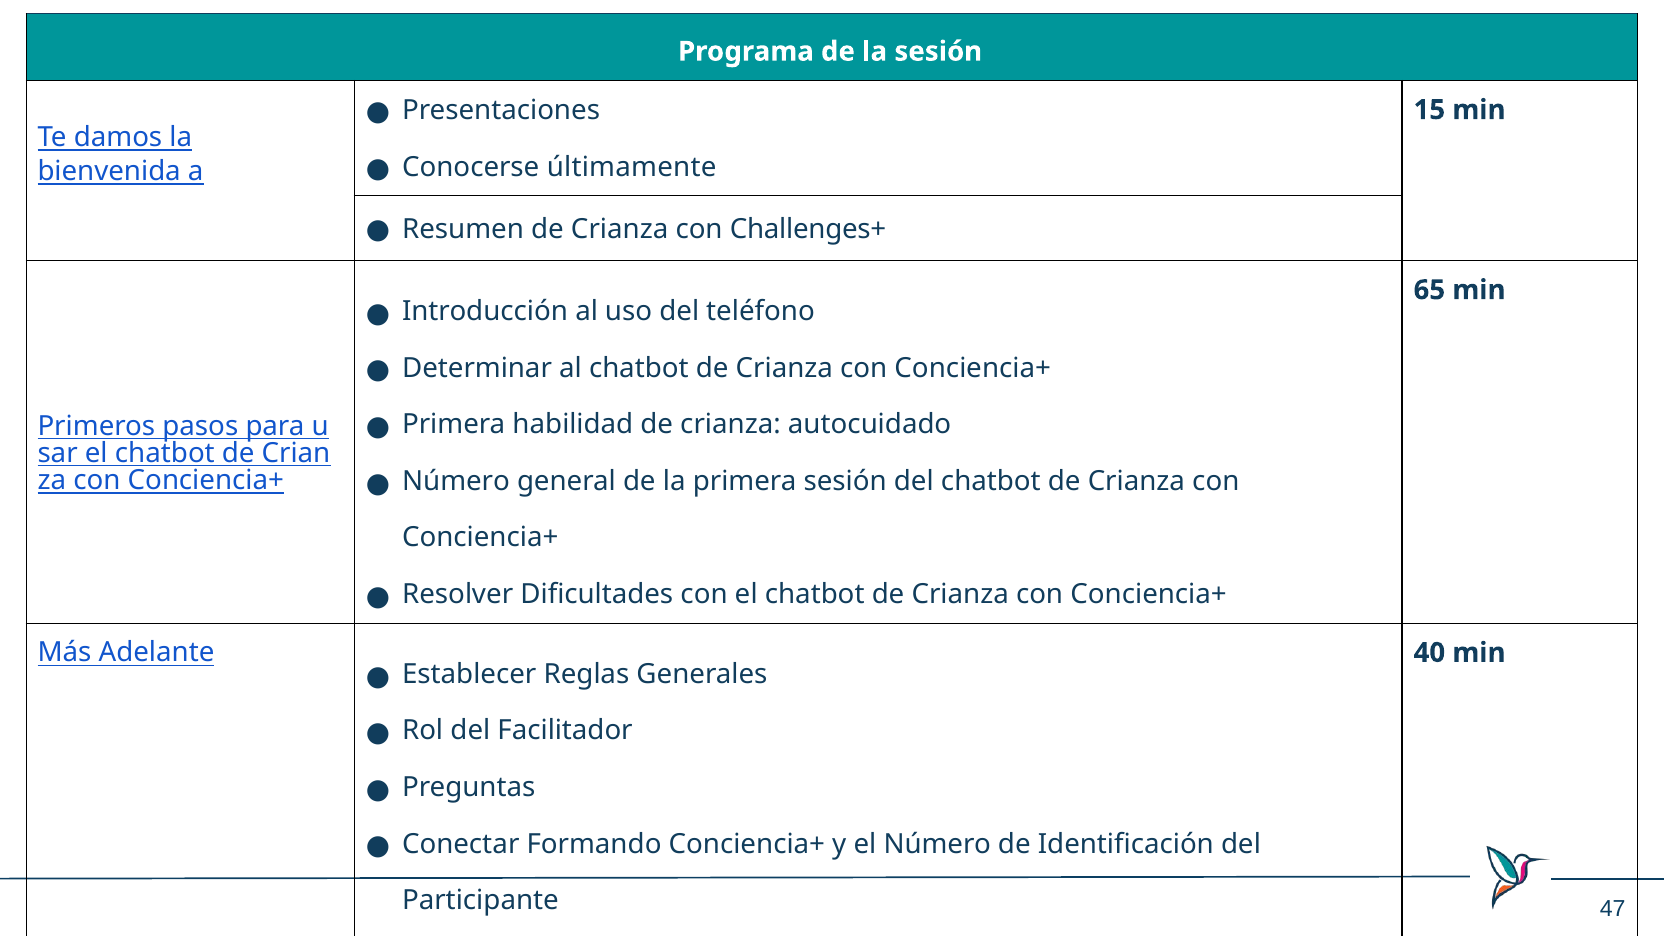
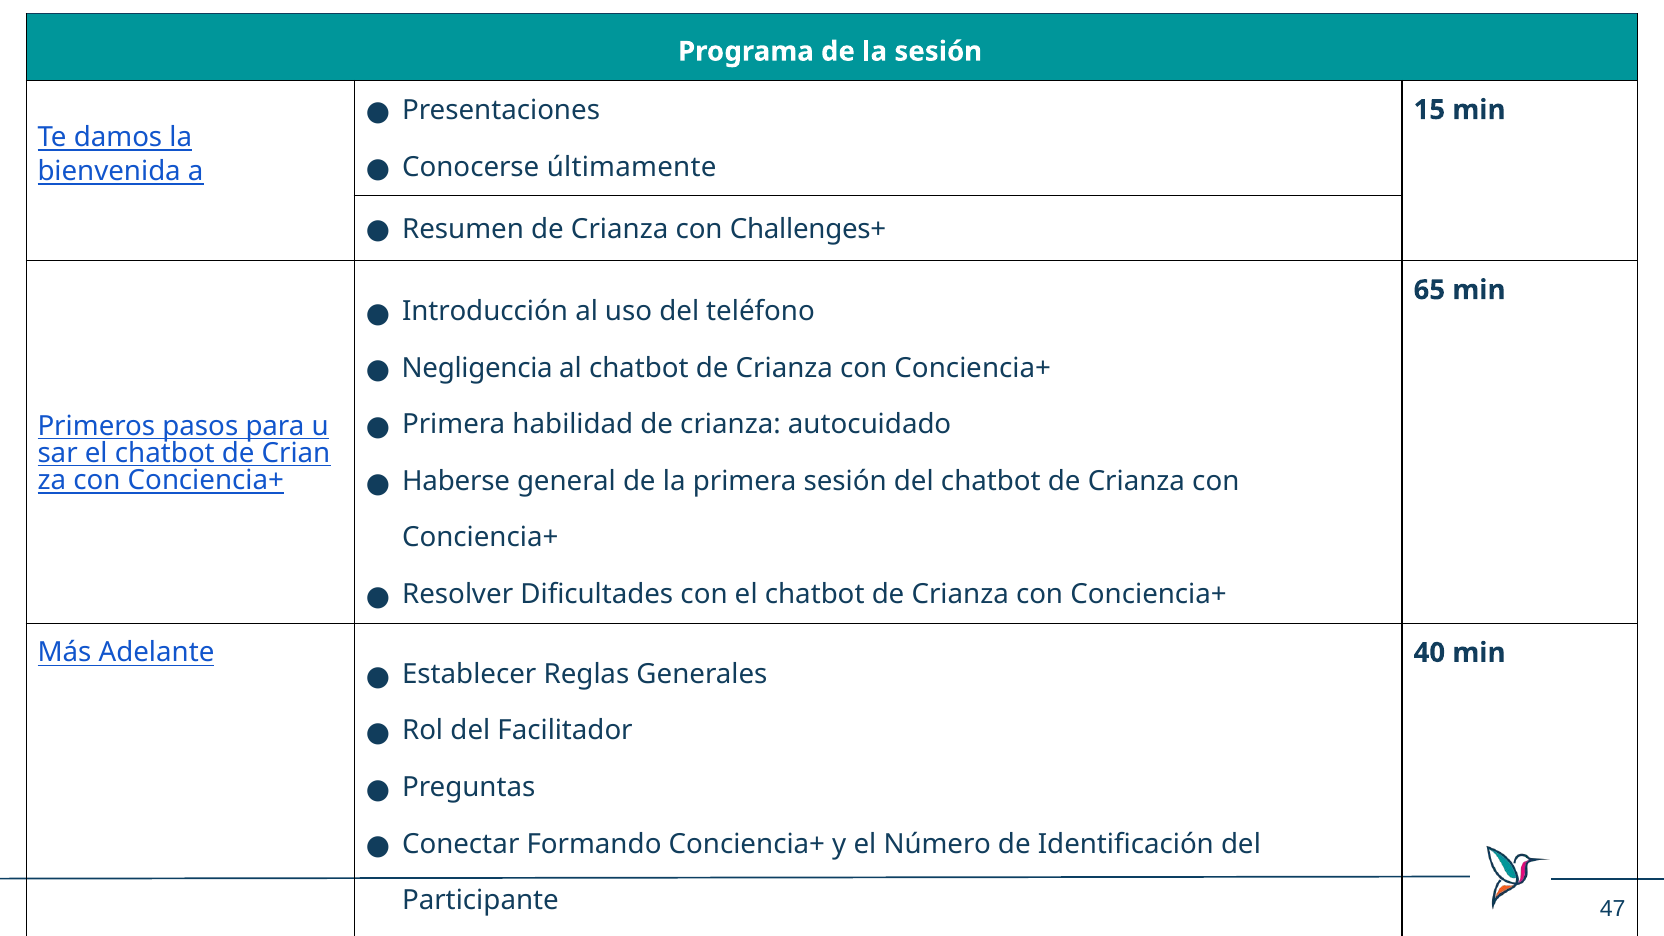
Determinar: Determinar -> Negligencia (477, 368)
Número: Número -> Haberse (456, 481)
